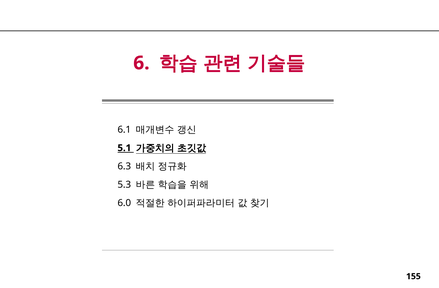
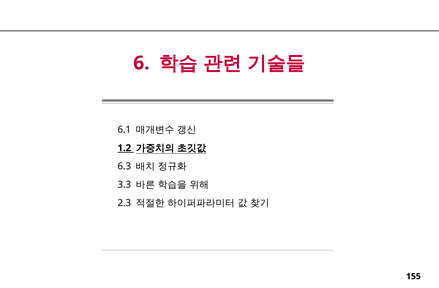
5.1: 5.1 -> 1.2 (124, 148)
5.3: 5.3 -> 3.3 (124, 185)
6.0: 6.0 -> 2.3 (124, 203)
